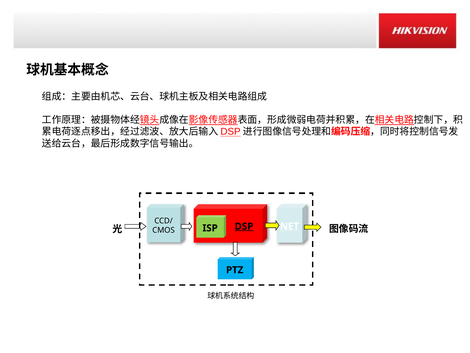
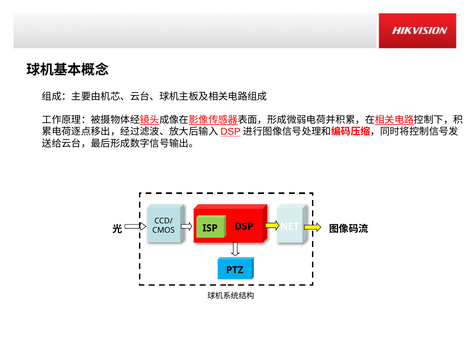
DSP underline: present -> none (244, 226)
